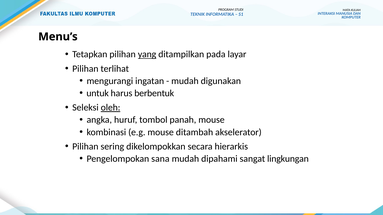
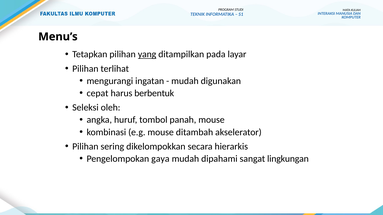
untuk: untuk -> cepat (98, 93)
oleh underline: present -> none (111, 108)
sana: sana -> gaya (160, 159)
